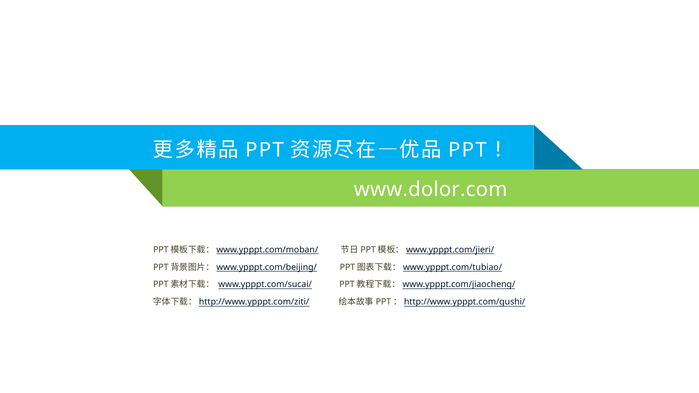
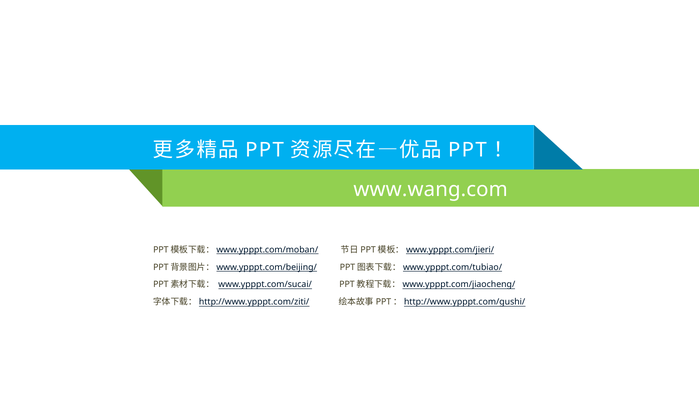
www.dolor.com: www.dolor.com -> www.wang.com (431, 189)
